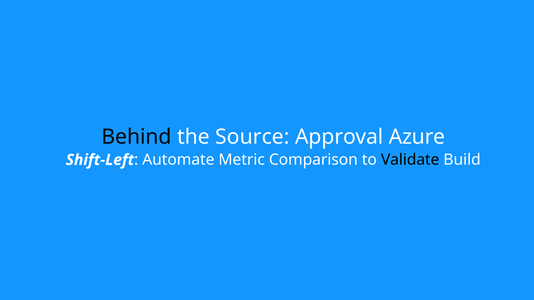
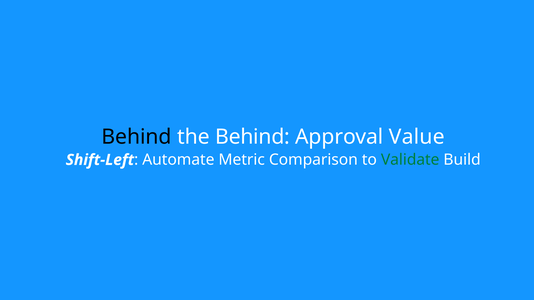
the Source: Source -> Behind (253, 137)
Azure: Azure -> Value (417, 137)
Validate colour: black -> green (410, 160)
